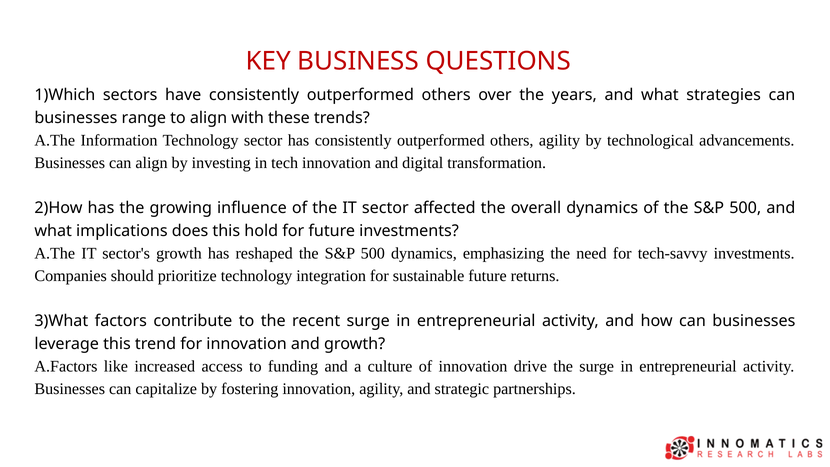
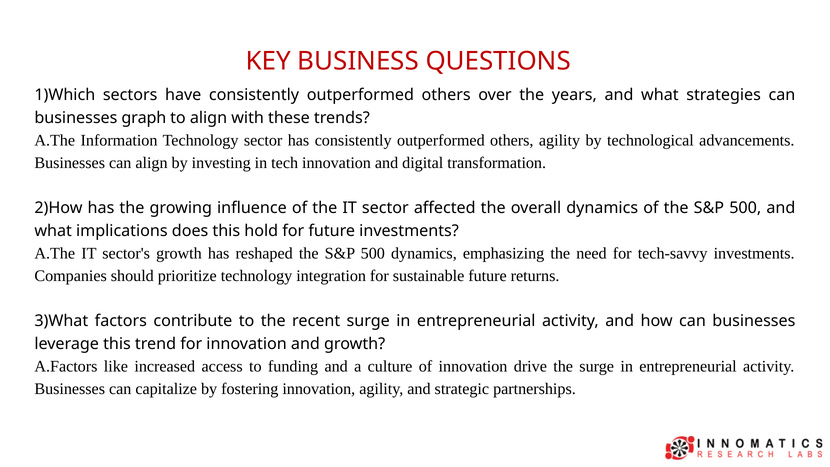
range: range -> graph (144, 118)
